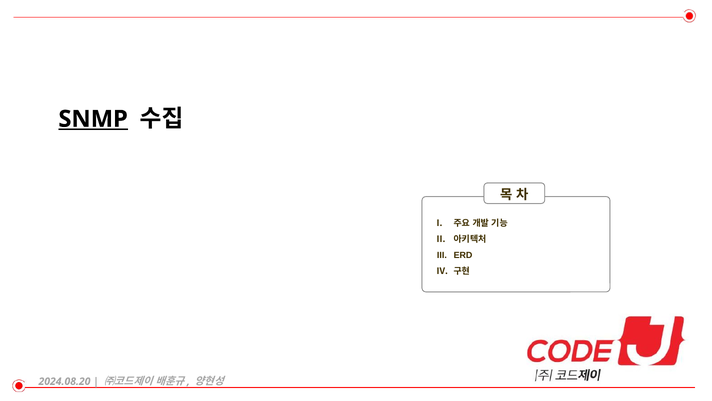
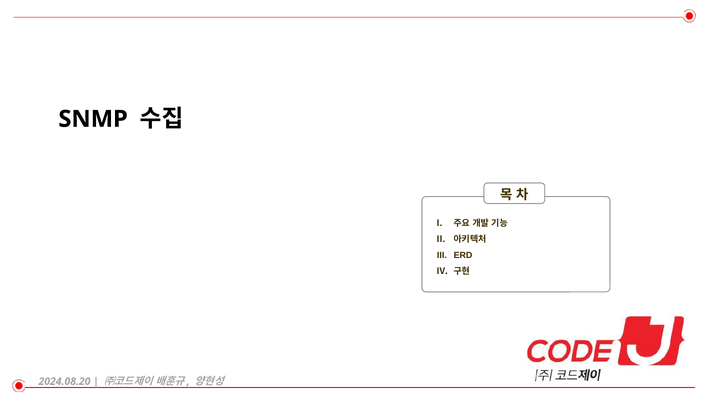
SNMP underline: present -> none (93, 119)
